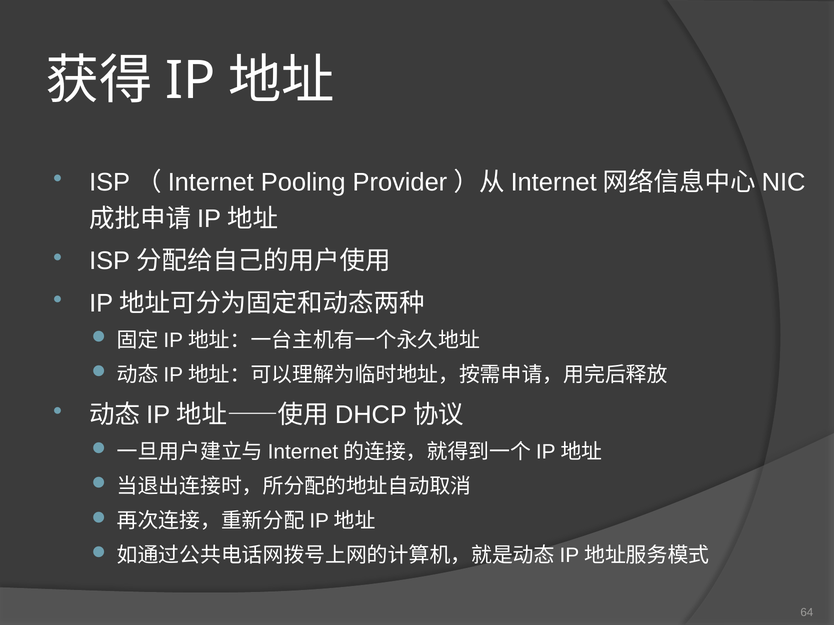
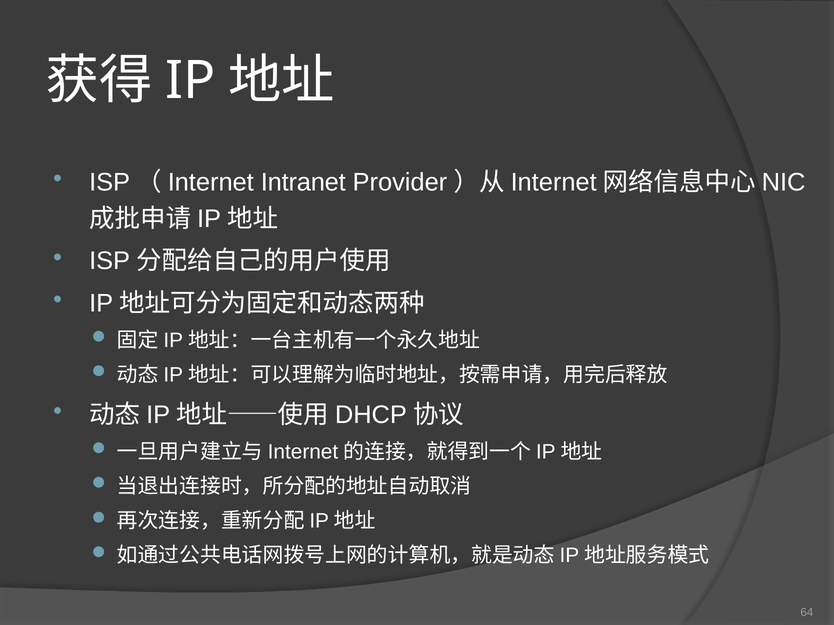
Pooling: Pooling -> Intranet (303, 182)
